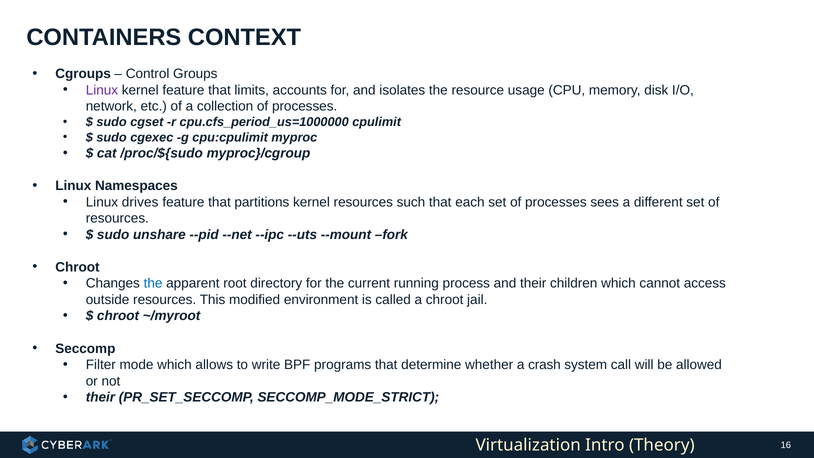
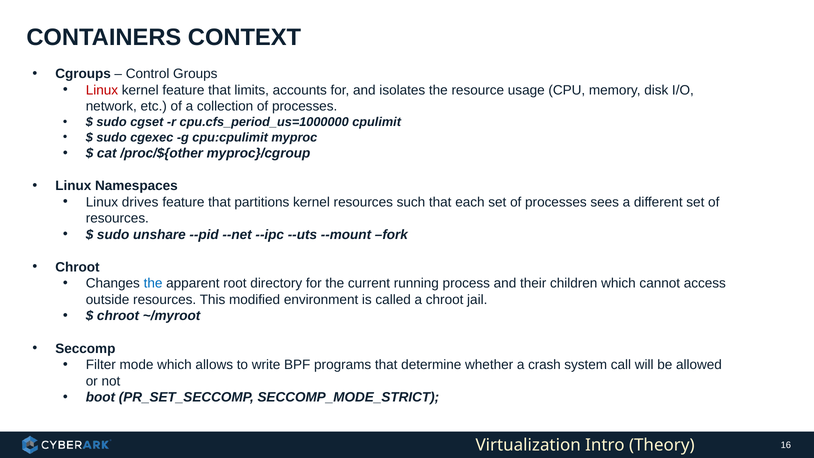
Linux colour: purple -> red (102, 90)
/proc/${sudo: /proc/${sudo -> /proc/${other (162, 153)
their: their -> boot (100, 397)
